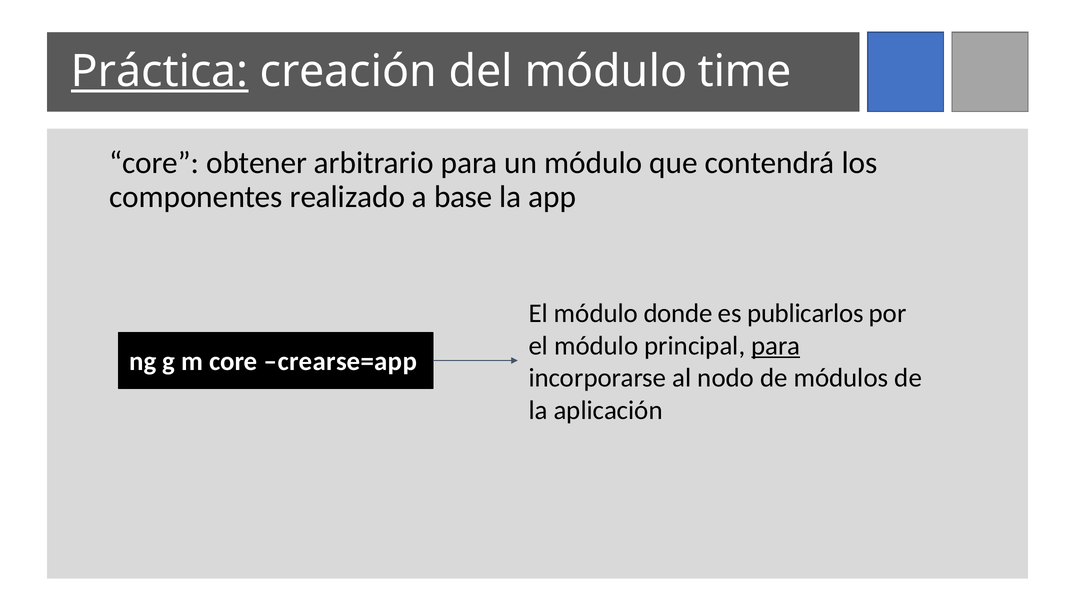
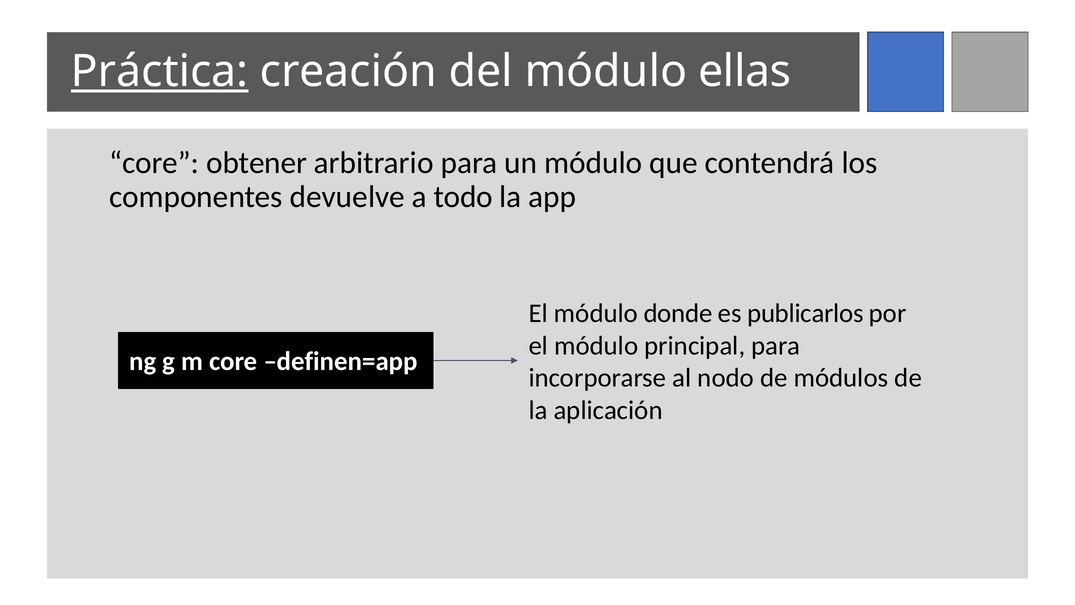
time: time -> ellas (745, 72)
realizado: realizado -> devuelve (347, 197)
base: base -> todo (463, 197)
para underline: present -> none (776, 345)
crearse=app: crearse=app -> definen=app (341, 361)
